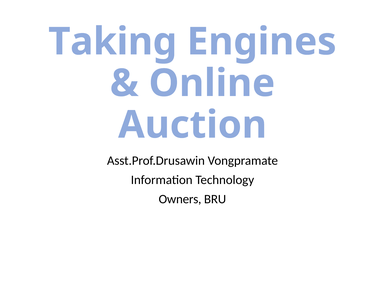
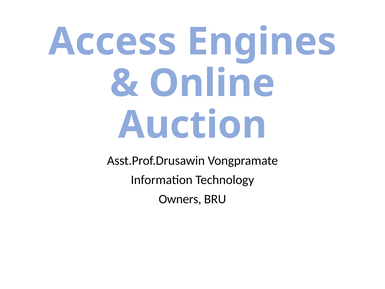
Taking: Taking -> Access (113, 42)
